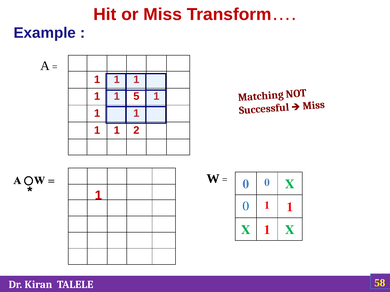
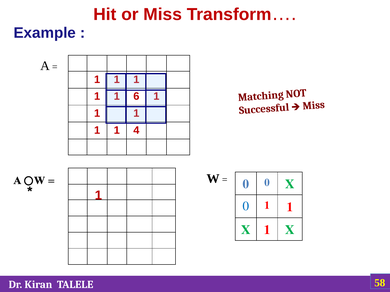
5: 5 -> 6 (136, 97)
2: 2 -> 4 (136, 130)
